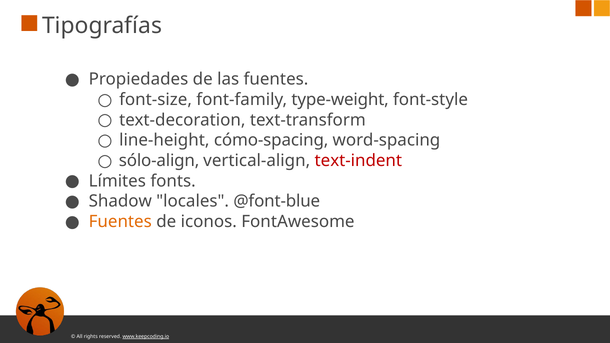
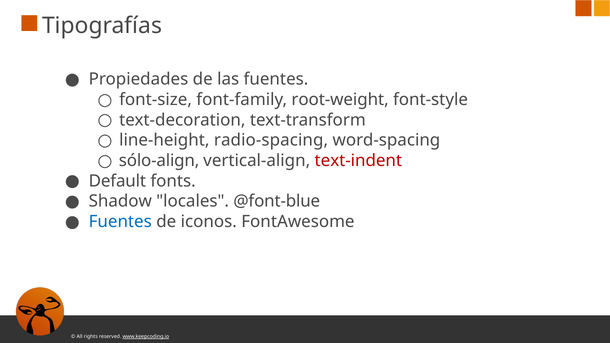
type-weight: type-weight -> root-weight (340, 100)
cómo-spacing: cómo-spacing -> radio-spacing (271, 140)
Límites: Límites -> Default (117, 181)
Fuentes colour: orange -> blue (120, 222)
